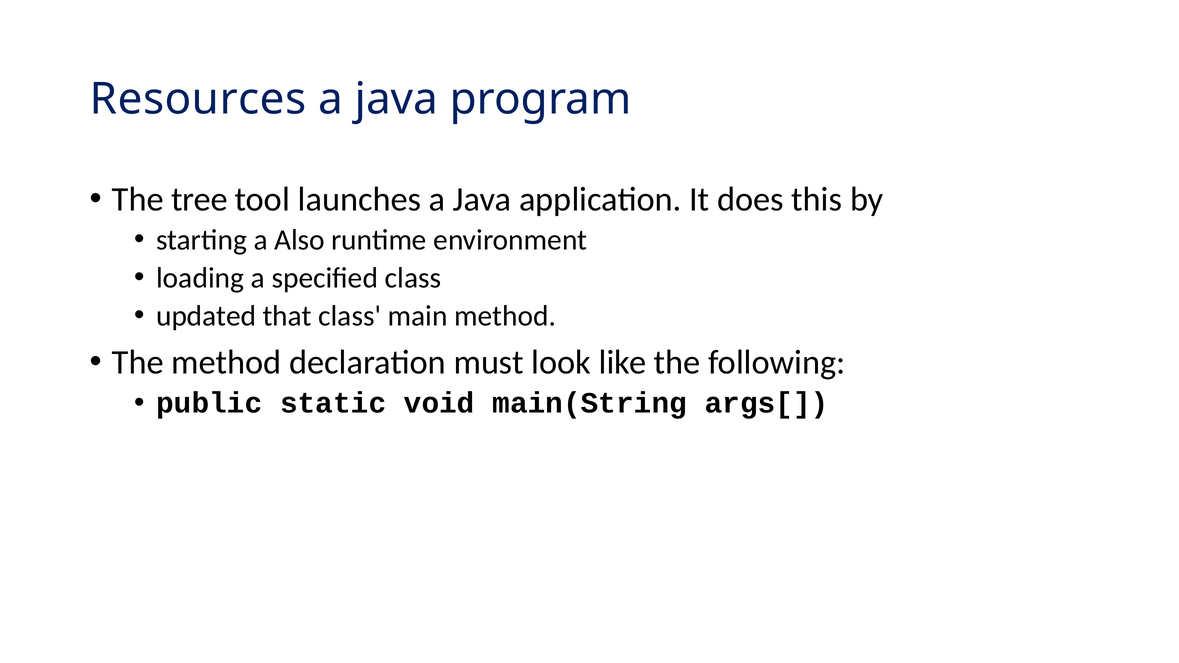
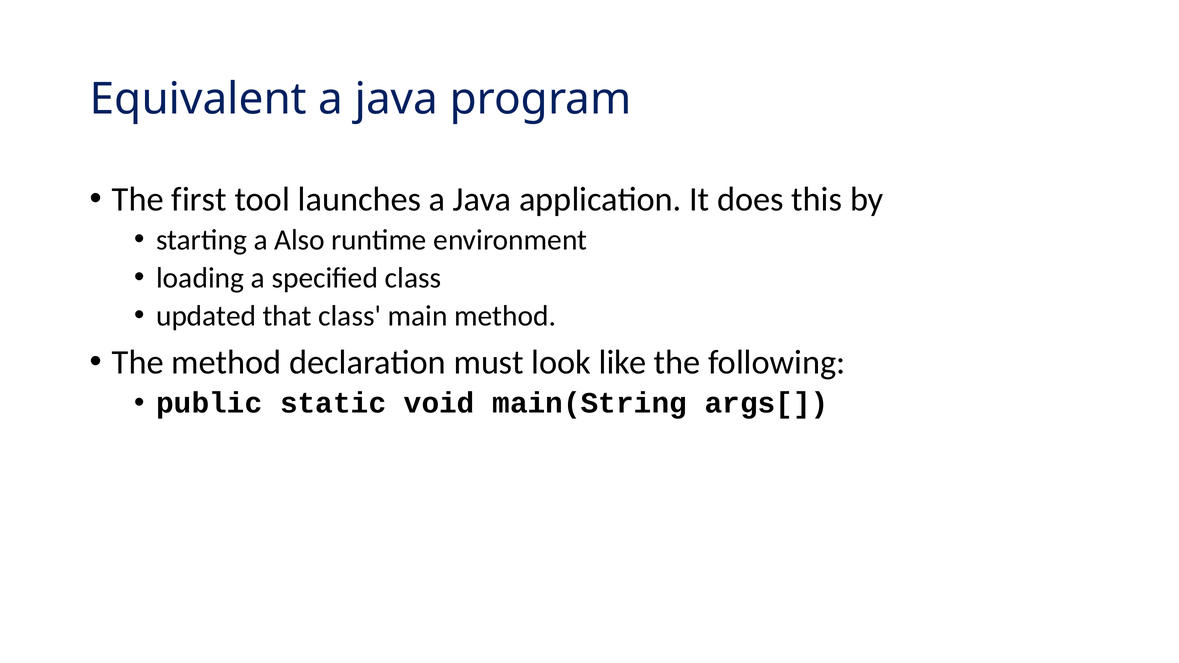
Resources: Resources -> Equivalent (198, 99)
tree: tree -> first (199, 199)
